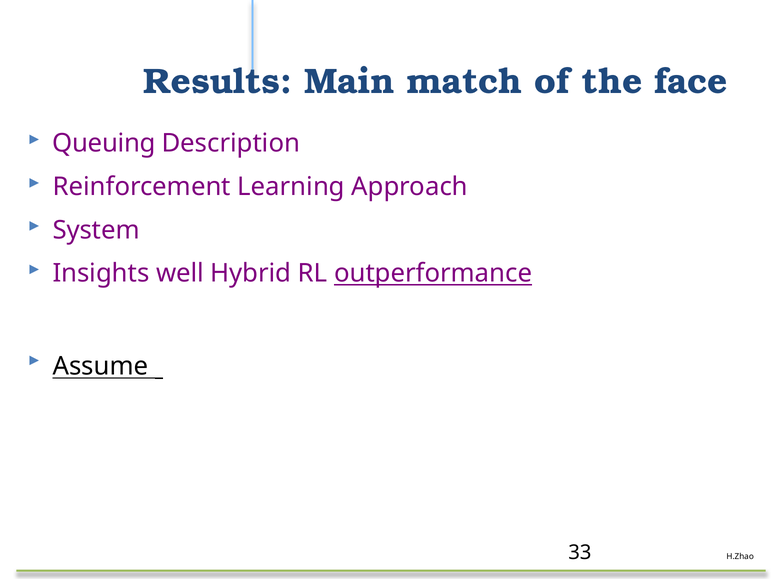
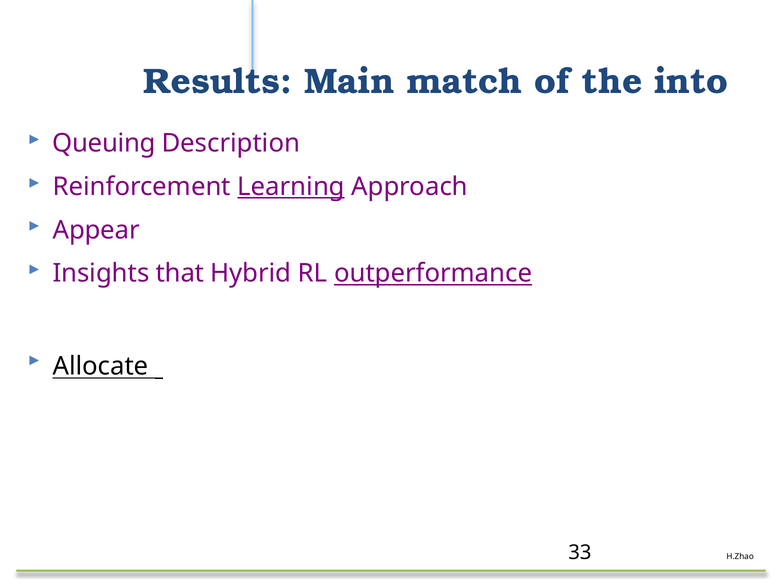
face: face -> into (691, 81)
Learning underline: none -> present (291, 187)
System: System -> Appear (96, 230)
well: well -> that (180, 273)
Assume: Assume -> Allocate (101, 366)
